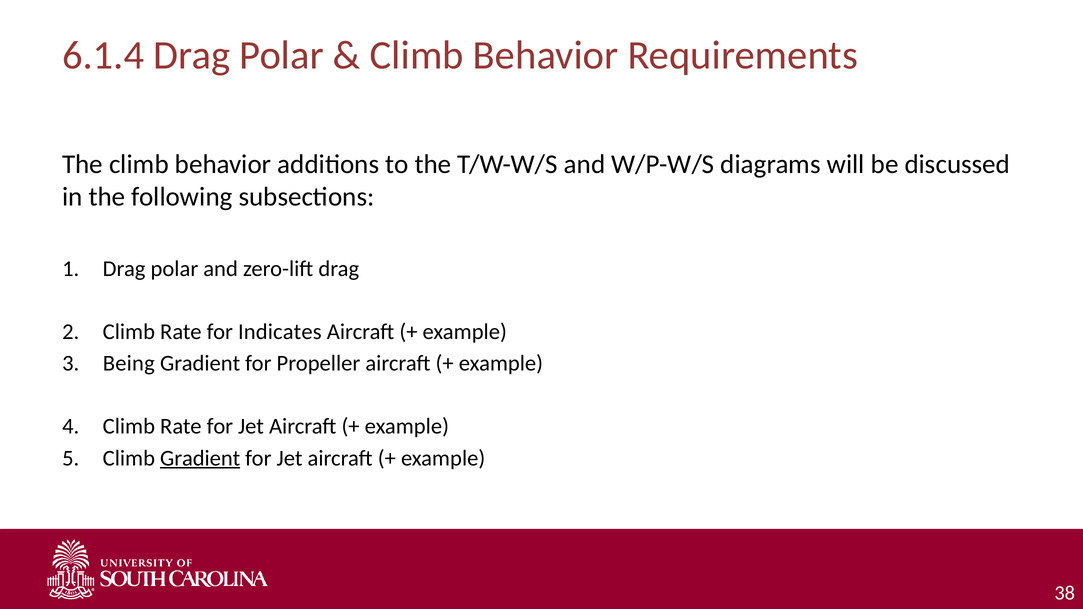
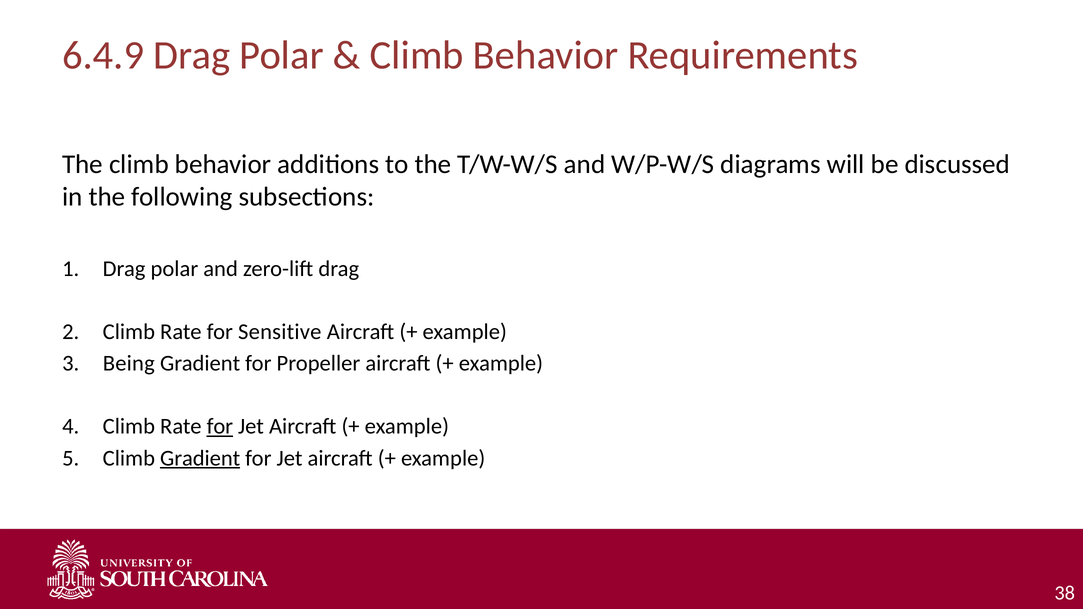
6.1.4: 6.1.4 -> 6.4.9 (103, 56)
Indicates: Indicates -> Sensitive (280, 332)
for underline: none -> present (220, 427)
